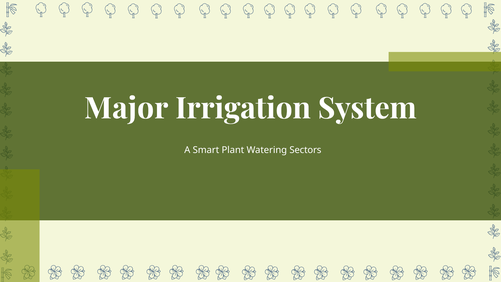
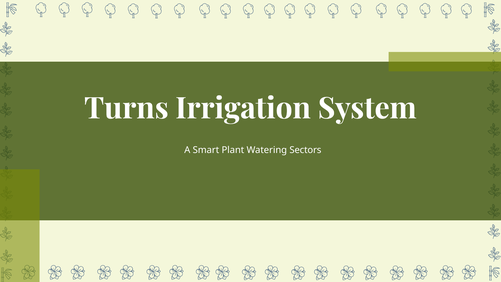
Major: Major -> Turns (126, 108)
